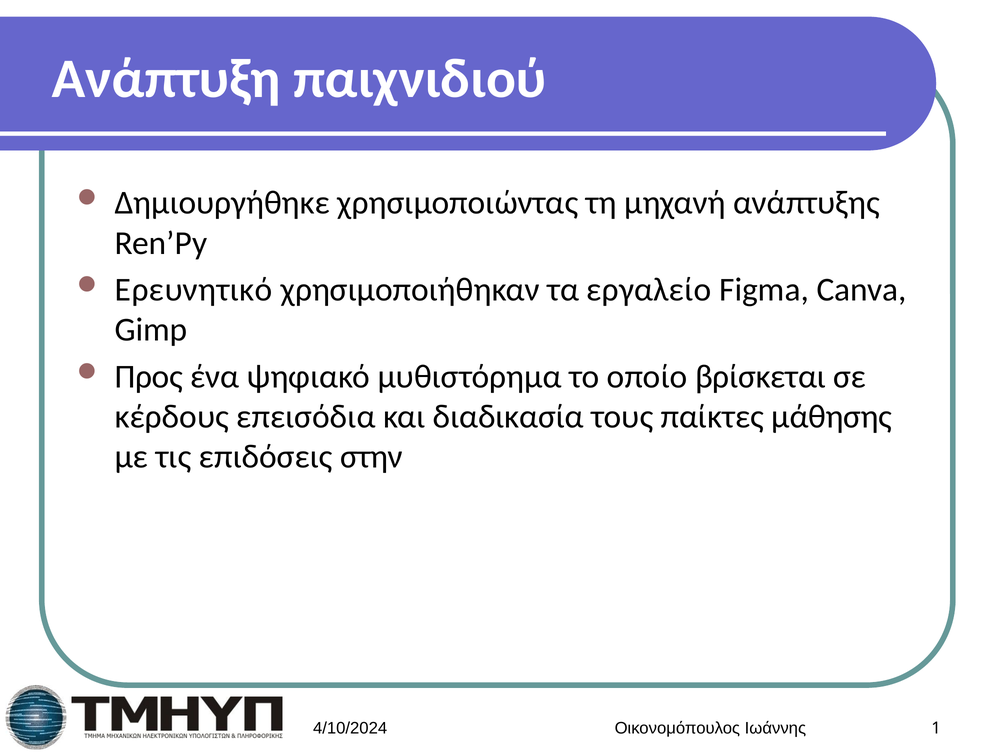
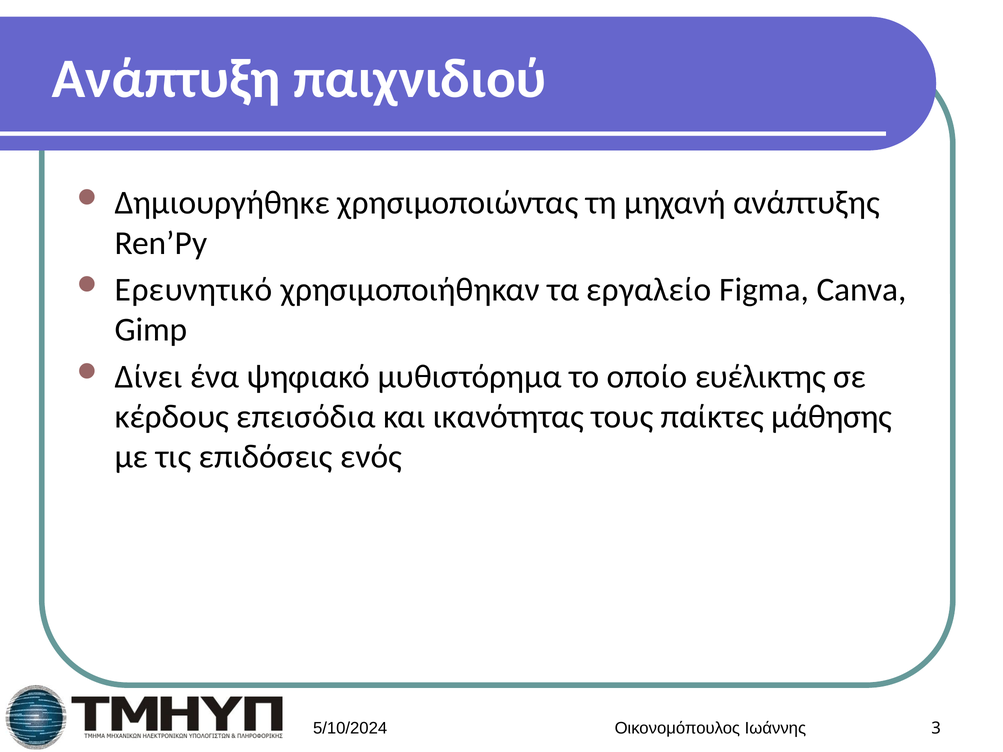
Προς: Προς -> Δίνει (148, 377)
βρίσκεται: βρίσκεται -> ευέλικτης (760, 377)
διαδικασία: διαδικασία -> ικανότητας (508, 417)
στην: στην -> ενός (371, 457)
4/10/2024: 4/10/2024 -> 5/10/2024 (350, 728)
1: 1 -> 3 (936, 728)
